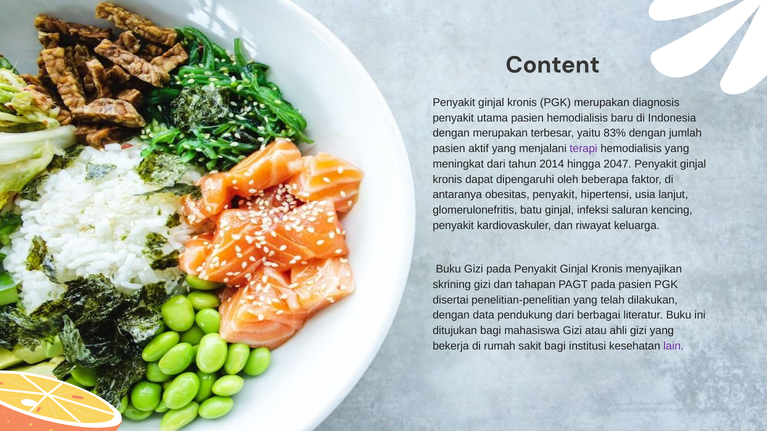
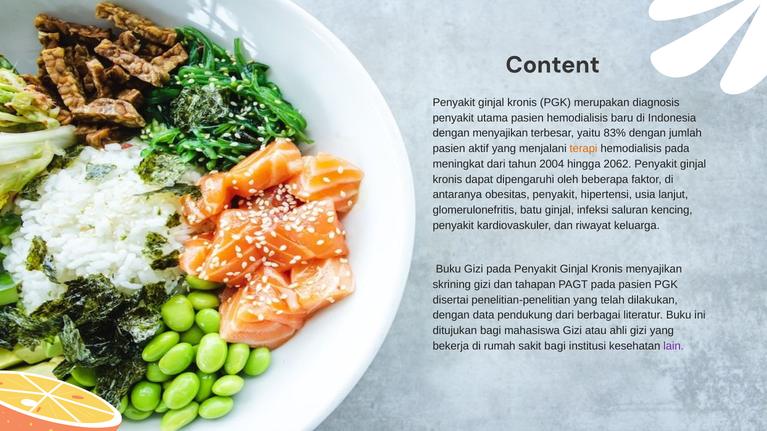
dengan merupakan: merupakan -> menyajikan (500, 133)
terapi colour: purple -> orange (584, 149)
hemodialisis yang: yang -> pada (677, 149)
2014: 2014 -> 2004 (552, 164)
2047: 2047 -> 2062 (617, 164)
